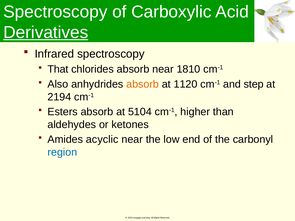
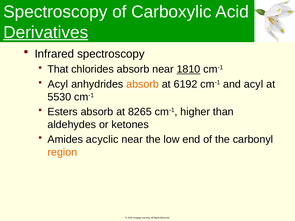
1810 underline: none -> present (188, 69)
Also: Also -> Acyl (58, 84)
1120: 1120 -> 6192 (186, 84)
and step: step -> acyl (254, 84)
2194: 2194 -> 5530 (59, 97)
5104: 5104 -> 8265 (140, 112)
region colour: blue -> orange (62, 152)
